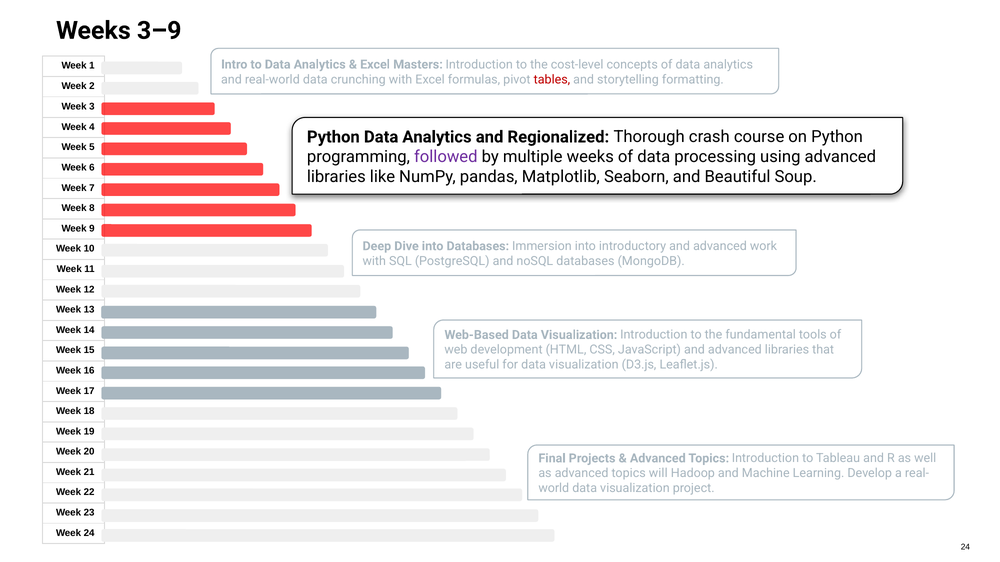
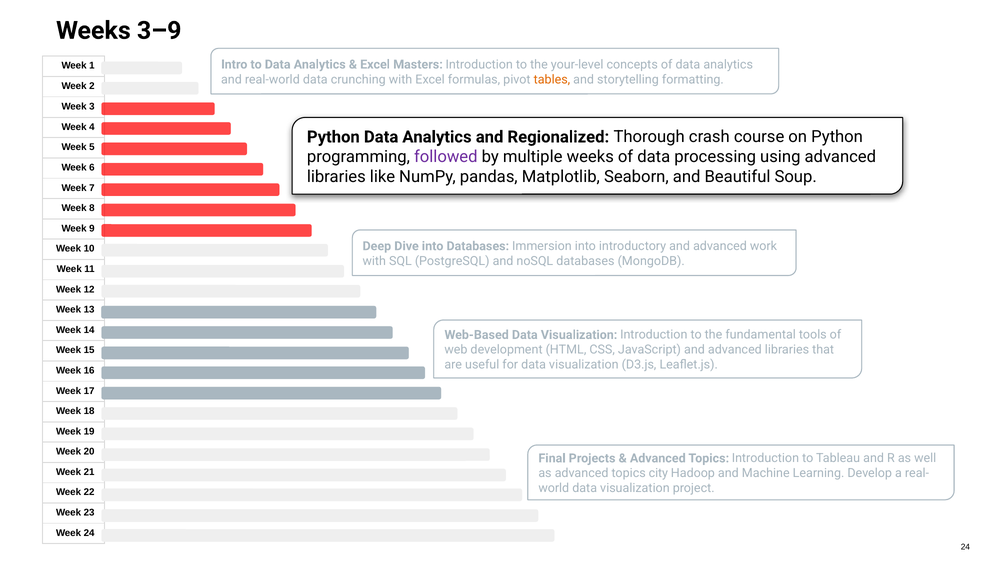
cost-level: cost-level -> your-level (577, 64)
tables colour: red -> orange (552, 80)
will: will -> city (658, 474)
